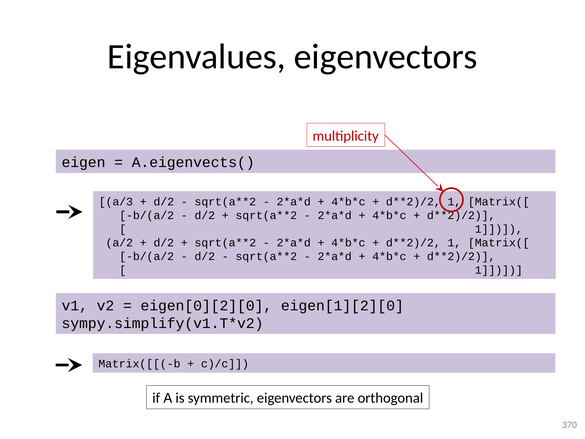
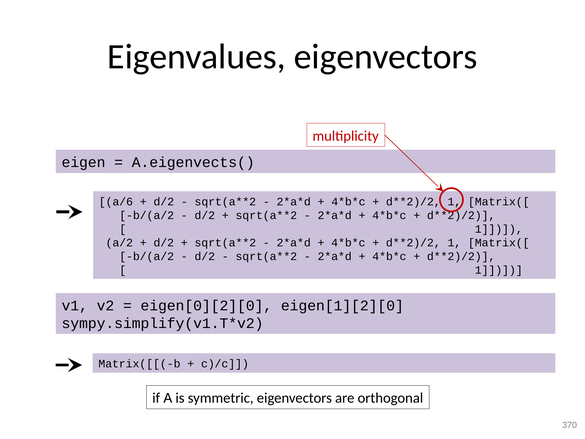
a/3: a/3 -> a/6 (116, 202)
